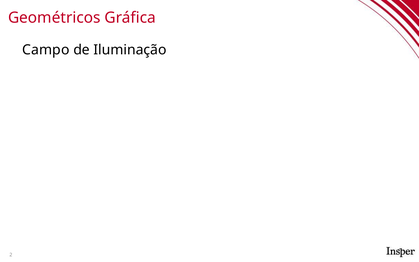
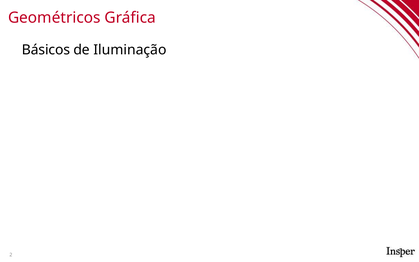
Campo: Campo -> Básicos (46, 50)
